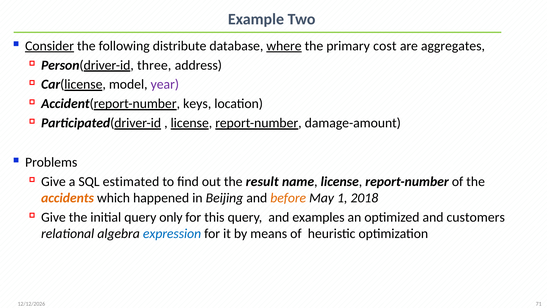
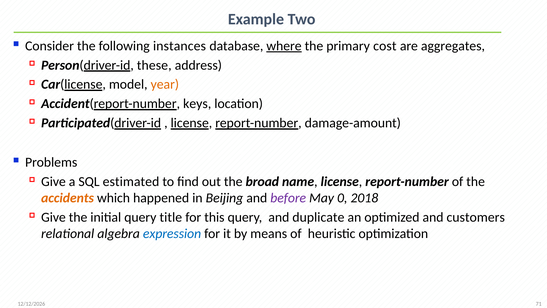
Consider underline: present -> none (50, 46)
distribute: distribute -> instances (180, 46)
three: three -> these (154, 65)
year colour: purple -> orange (165, 84)
result: result -> broad (262, 181)
before colour: orange -> purple (288, 198)
1: 1 -> 0 (342, 198)
only: only -> title (171, 217)
examples: examples -> duplicate (318, 217)
